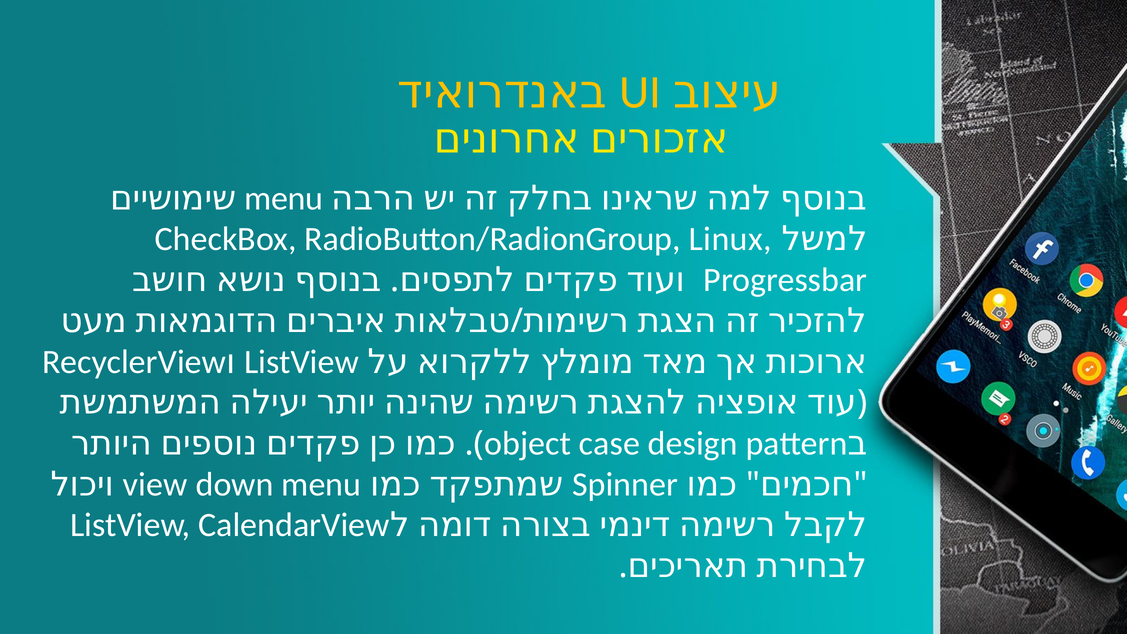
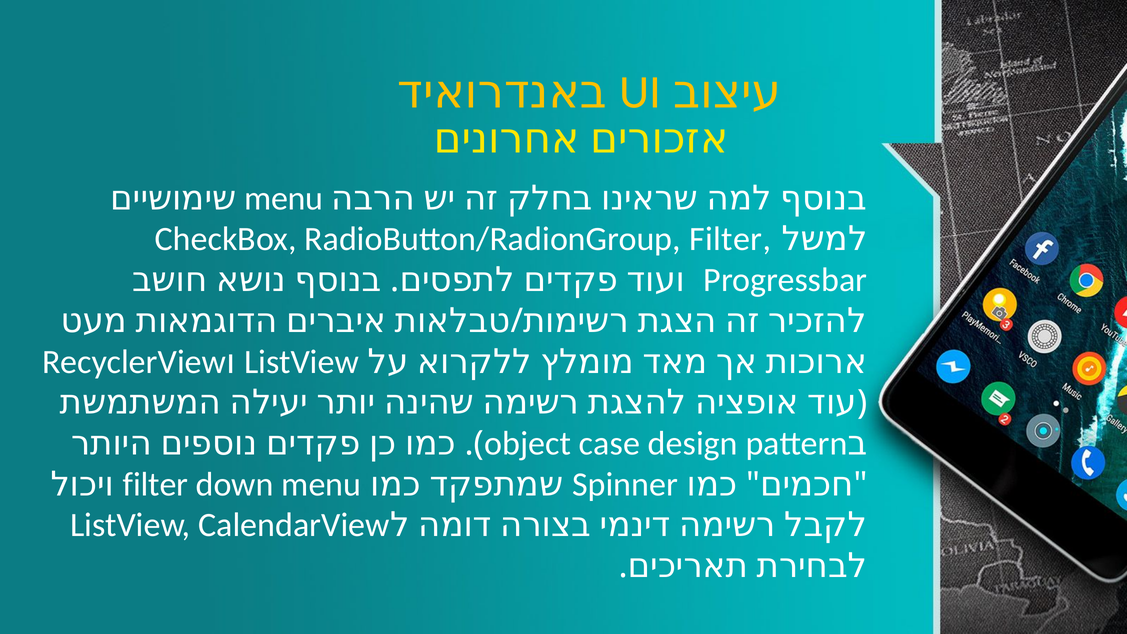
RadioButton/RadionGroup Linux: Linux -> Filter (730, 239)
view: view -> filter (156, 484)
